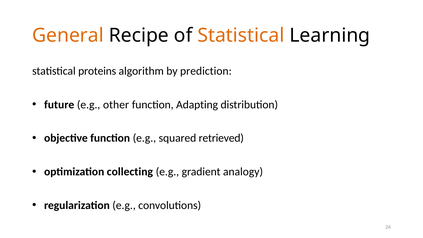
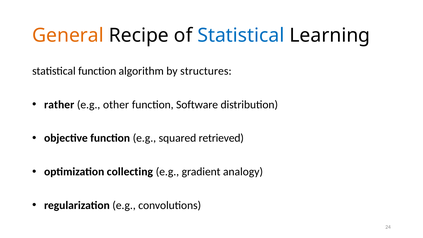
Statistical colour: orange -> blue (241, 36)
statistical proteins: proteins -> function (97, 71)
prediction: prediction -> structures (206, 71)
future: future -> rather (59, 105)
Adapting: Adapting -> Software (197, 105)
